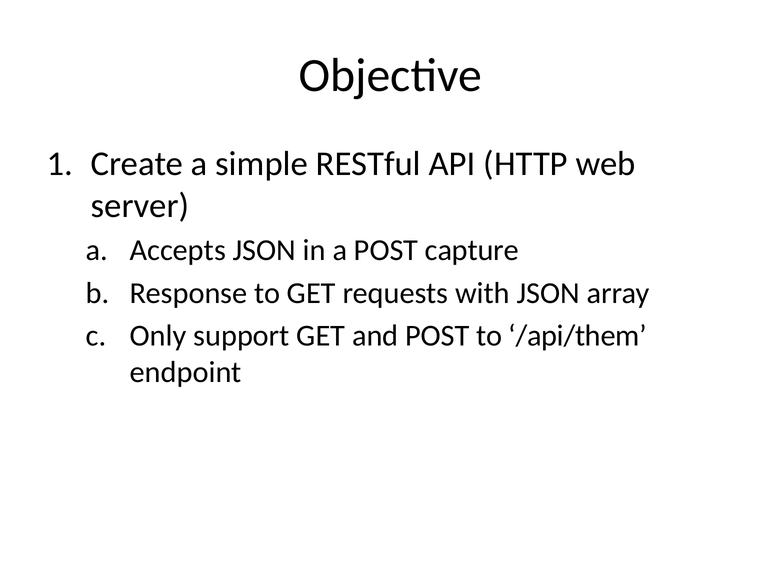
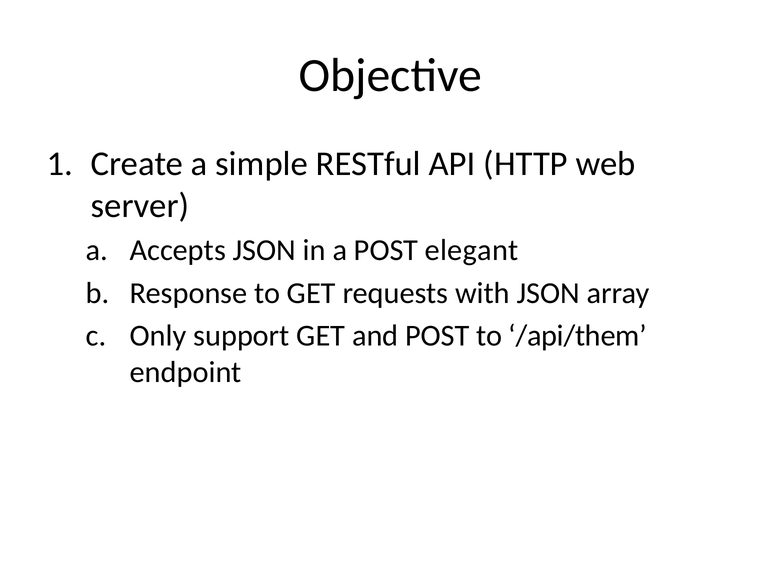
capture: capture -> elegant (472, 250)
